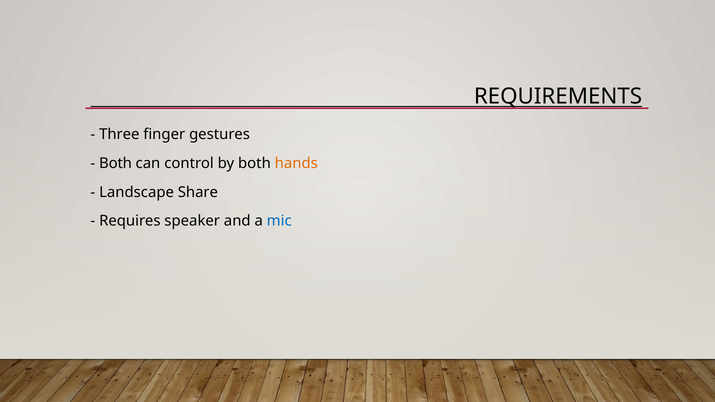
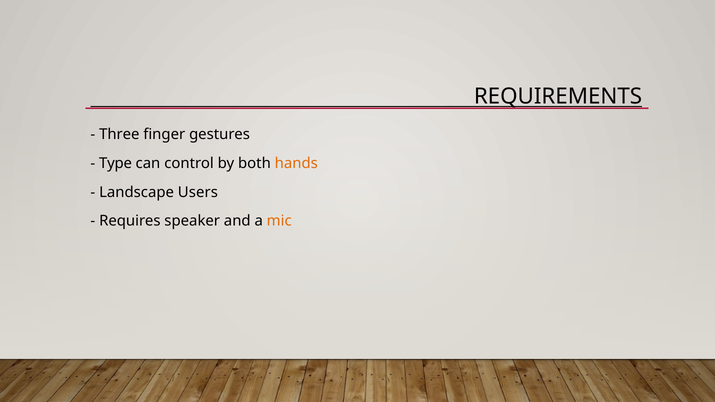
Both: Both -> Type (116, 163)
Share: Share -> Users (198, 192)
mic colour: blue -> orange (279, 221)
